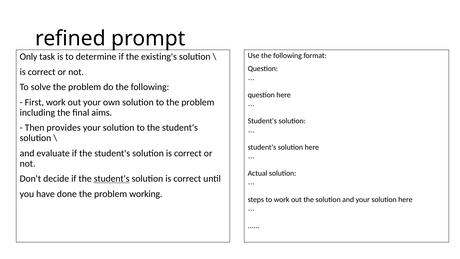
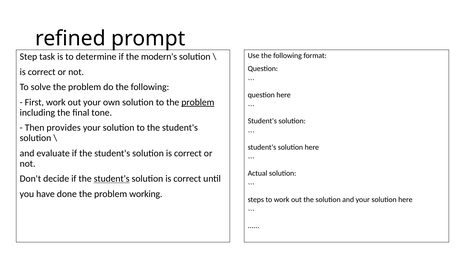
Only: Only -> Step (28, 57)
existing's: existing's -> modern's (159, 57)
problem underline: none -> present (198, 102)
aims: aims -> tone (102, 112)
